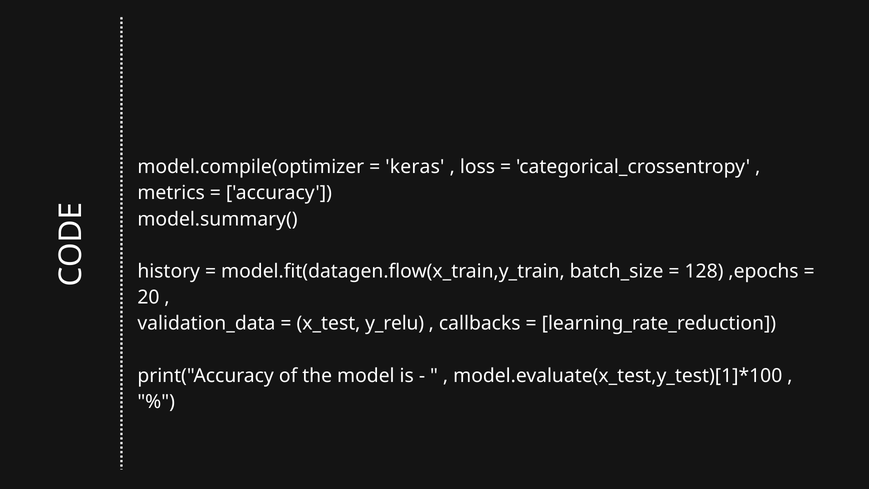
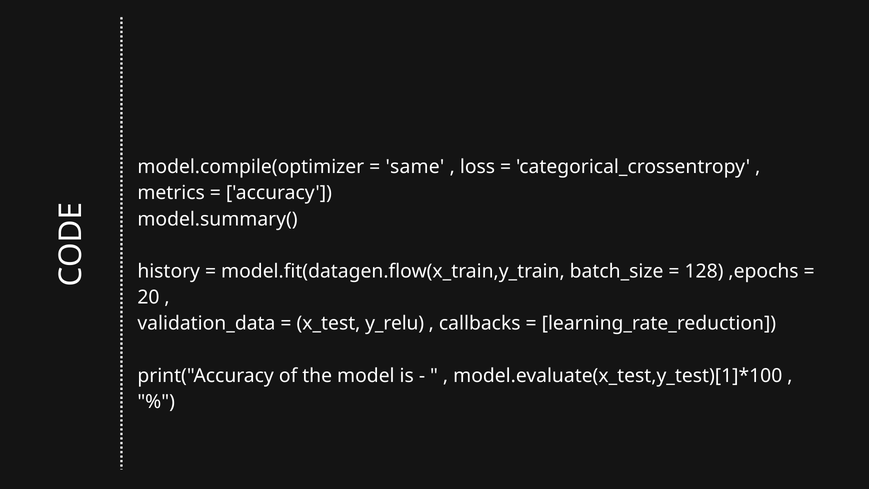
keras: keras -> same (415, 167)
